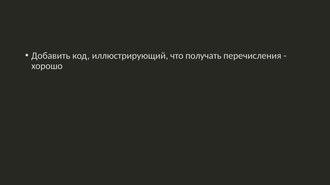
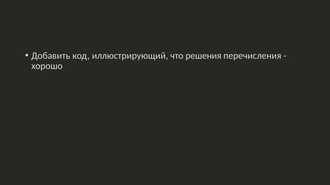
получать: получать -> решения (203, 56)
